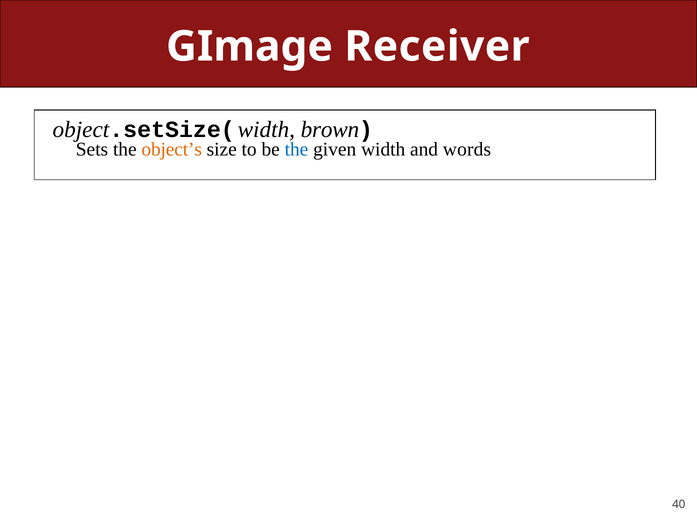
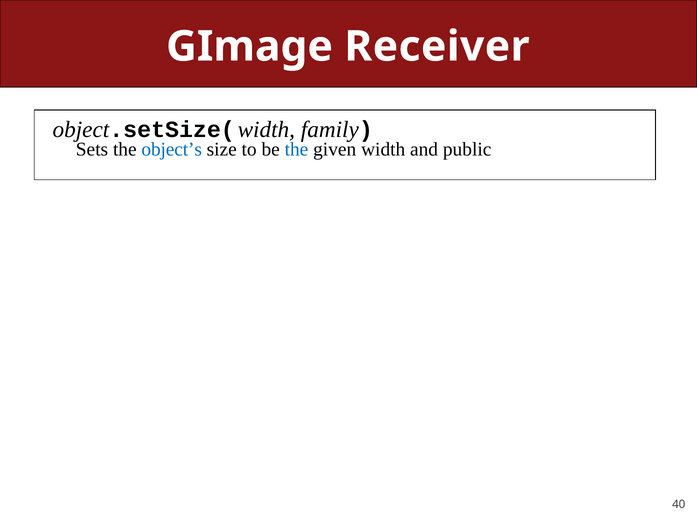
brown: brown -> family (330, 129)
object’s colour: orange -> blue (172, 149)
words: words -> public (467, 149)
